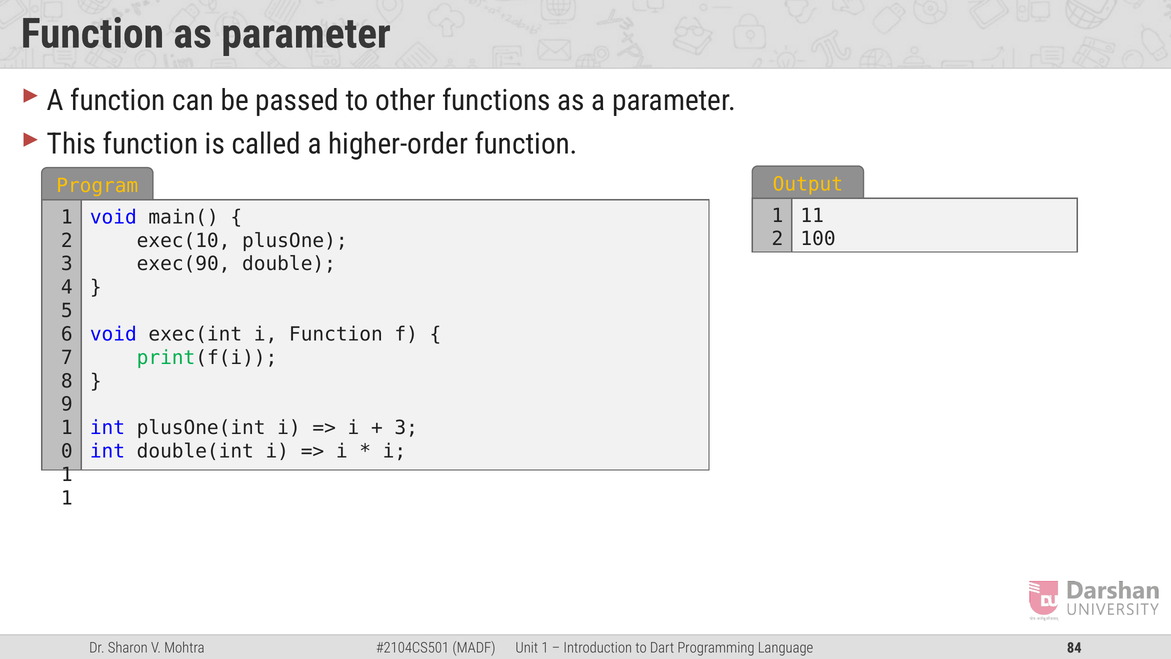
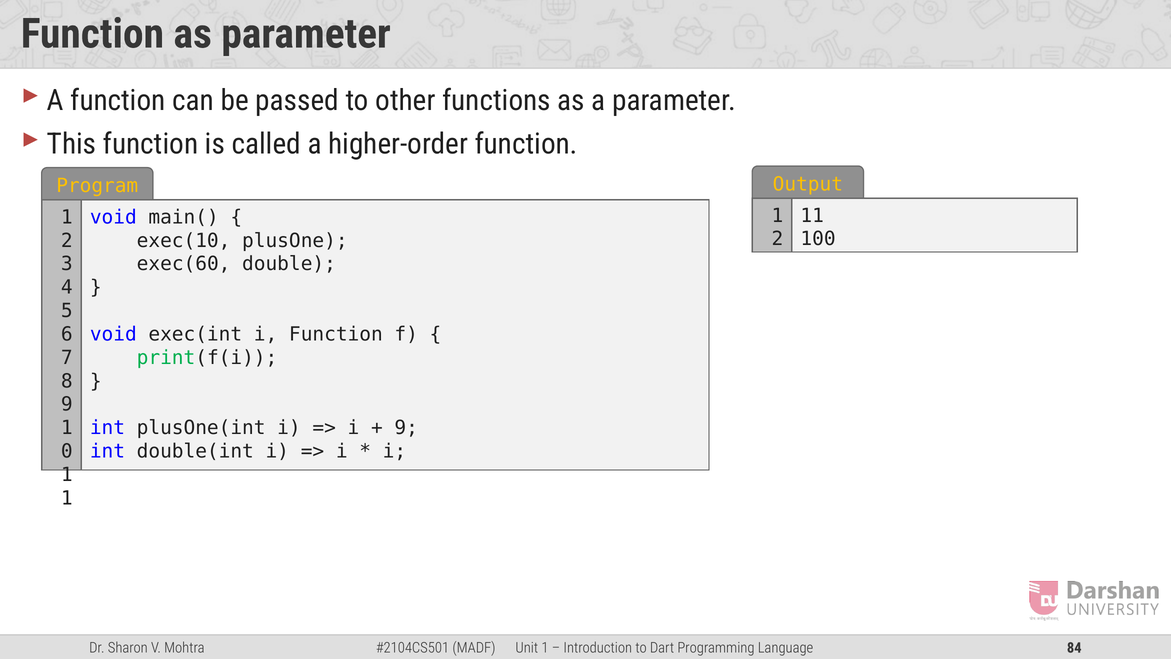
exec(90: exec(90 -> exec(60 (184, 264)
3: 3 -> 9 (406, 428)
